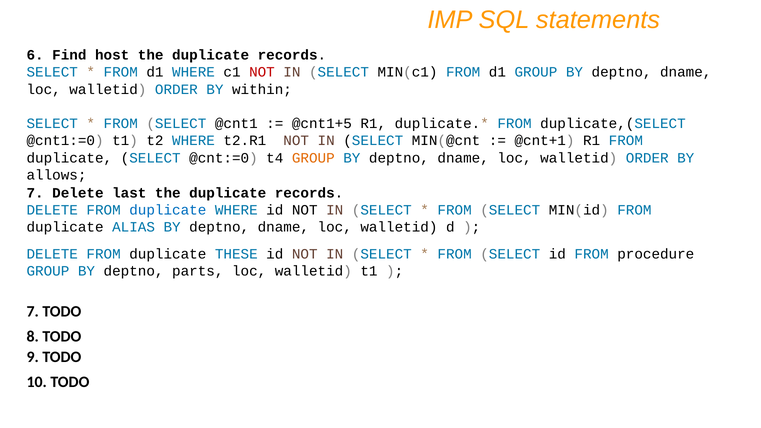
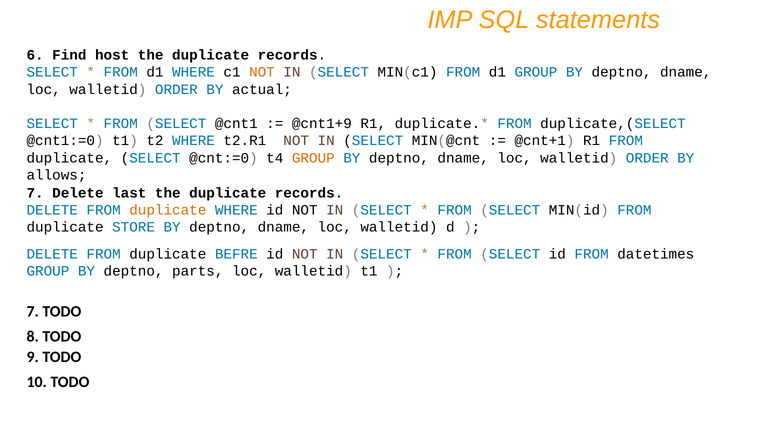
NOT colour: red -> orange (262, 72)
within: within -> actual (262, 89)
@cnt1+5: @cnt1+5 -> @cnt1+9 (322, 124)
duplicate colour: blue -> orange (168, 210)
ALIAS: ALIAS -> STORE (134, 227)
THESE: THESE -> BEFRE (236, 254)
procedure: procedure -> datetimes (656, 254)
